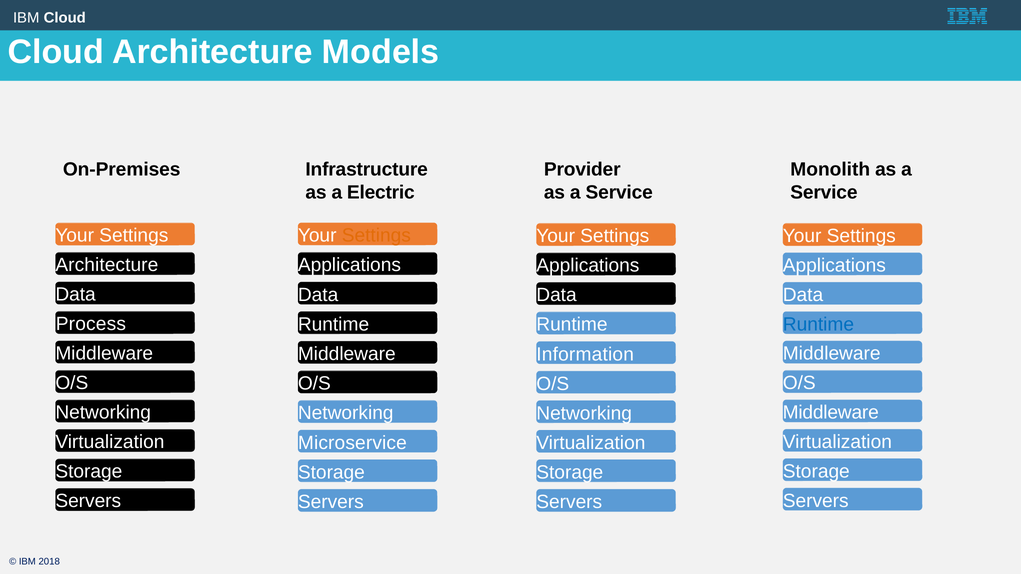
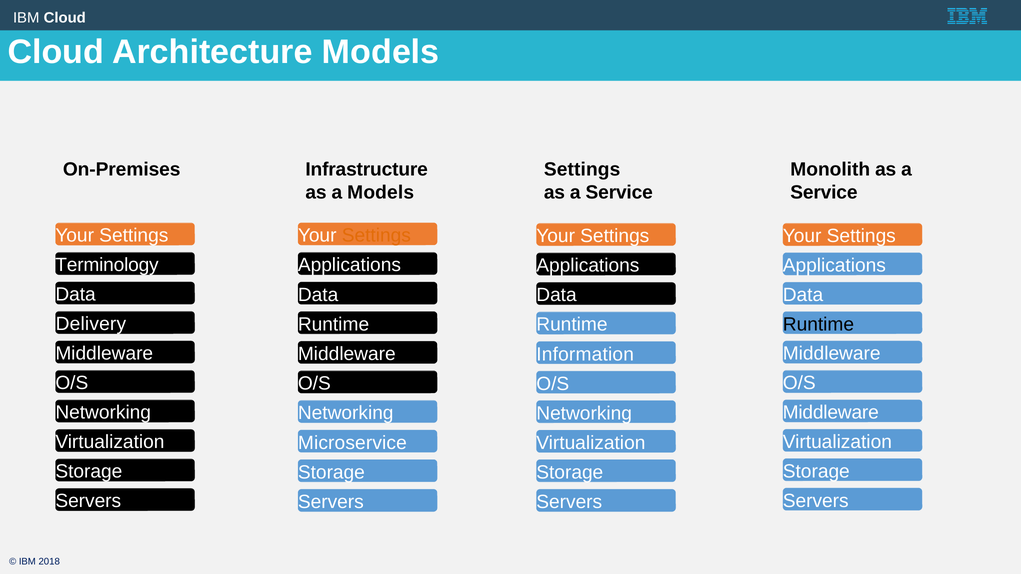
Provider: Provider -> Settings (582, 170)
a Electric: Electric -> Models (381, 193)
Architecture: Architecture -> Terminology (107, 265)
Process: Process -> Delivery (91, 324)
Runtime colour: blue -> black (818, 324)
